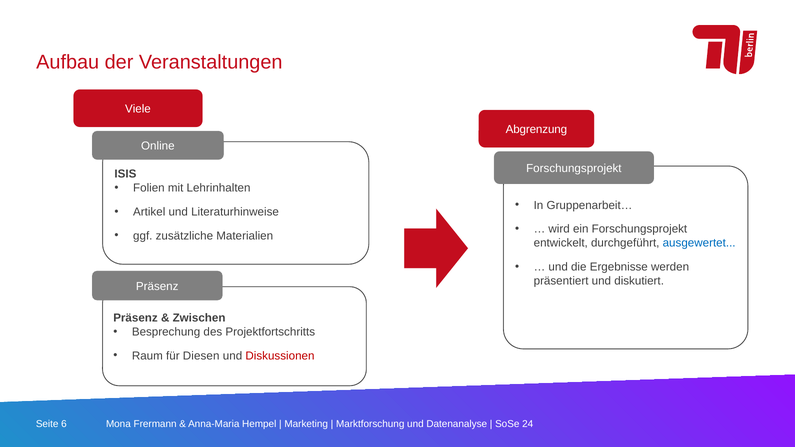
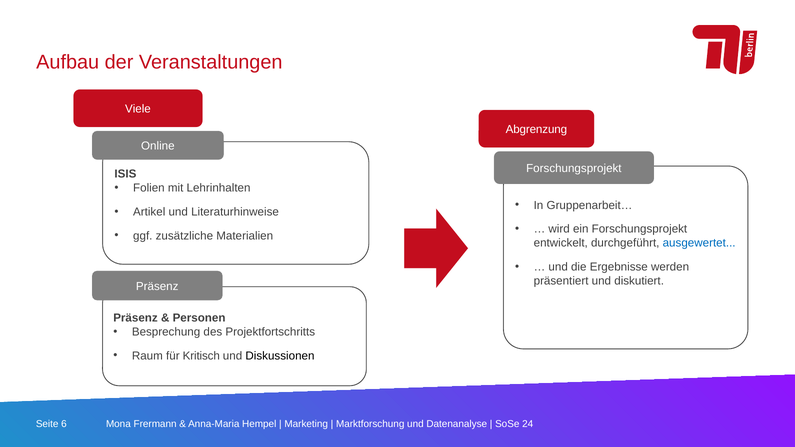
Zwischen: Zwischen -> Personen (199, 318)
Diesen: Diesen -> Kritisch (201, 356)
Diskussionen colour: red -> black (280, 356)
